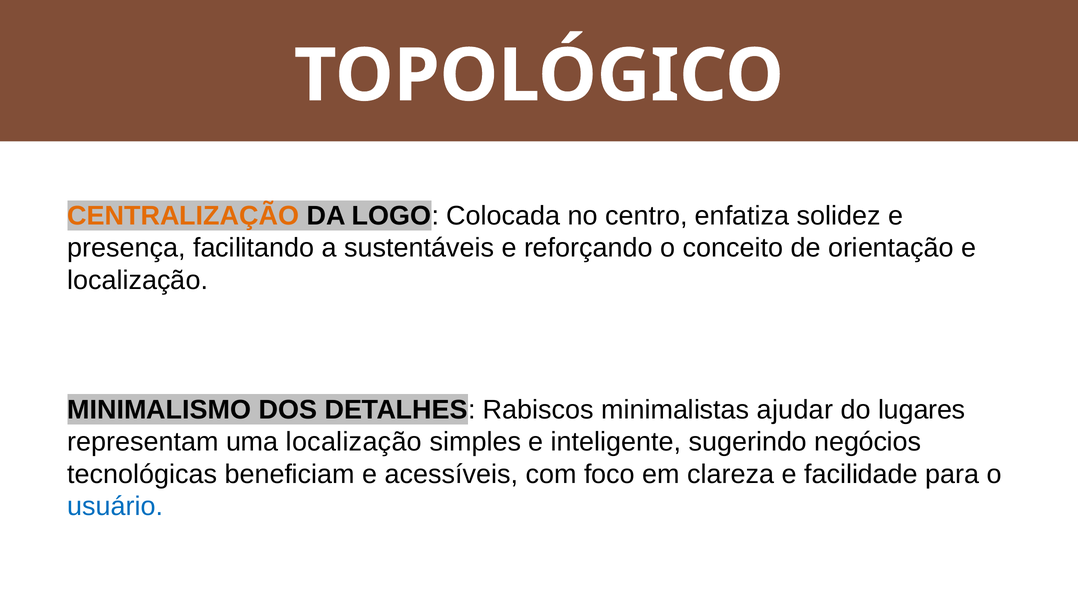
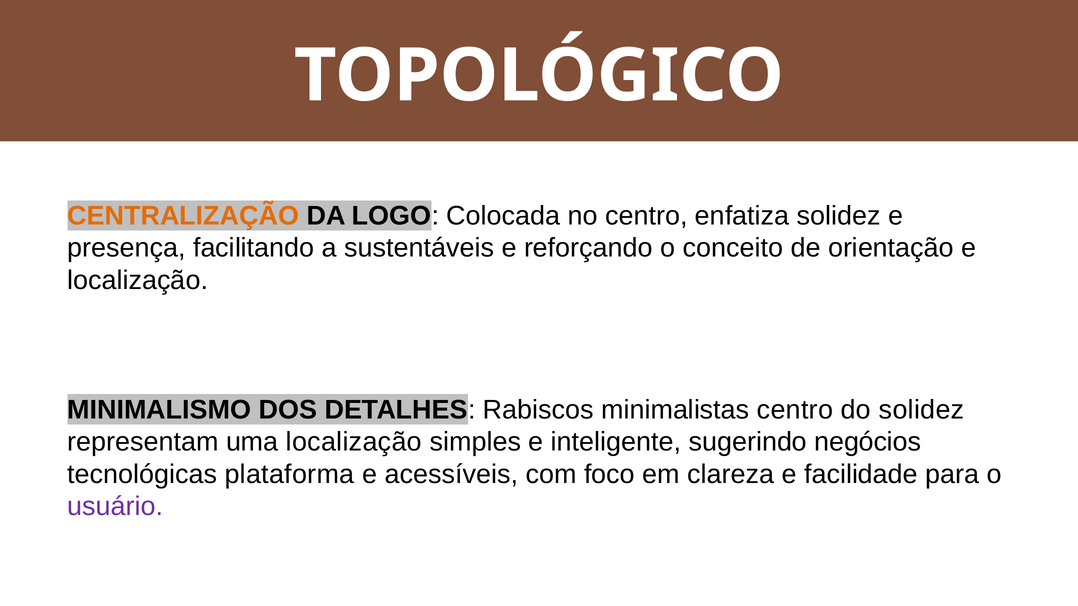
minimalistas ajudar: ajudar -> centro (795, 410)
do lugares: lugares -> solidez (922, 410)
beneficiam: beneficiam -> plataforma (290, 475)
usuário colour: blue -> purple (115, 507)
